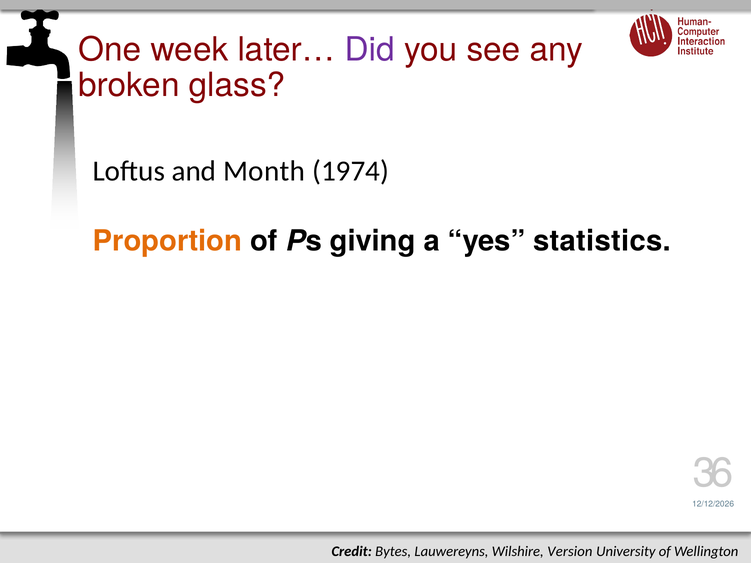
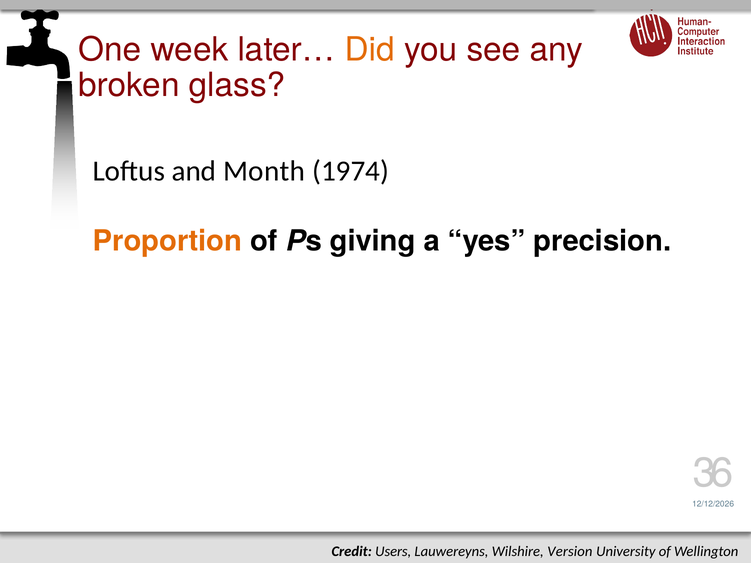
Did colour: purple -> orange (370, 50)
statistics: statistics -> precision (602, 241)
Bytes: Bytes -> Users (393, 551)
